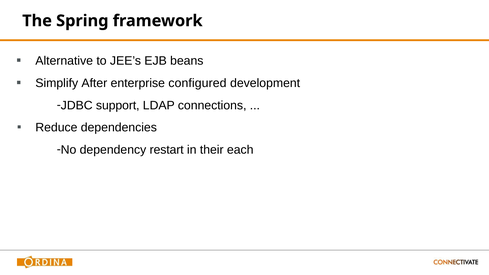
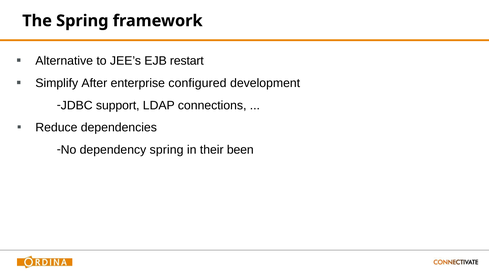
beans: beans -> restart (187, 61)
dependency restart: restart -> spring (167, 150)
each: each -> been (240, 150)
